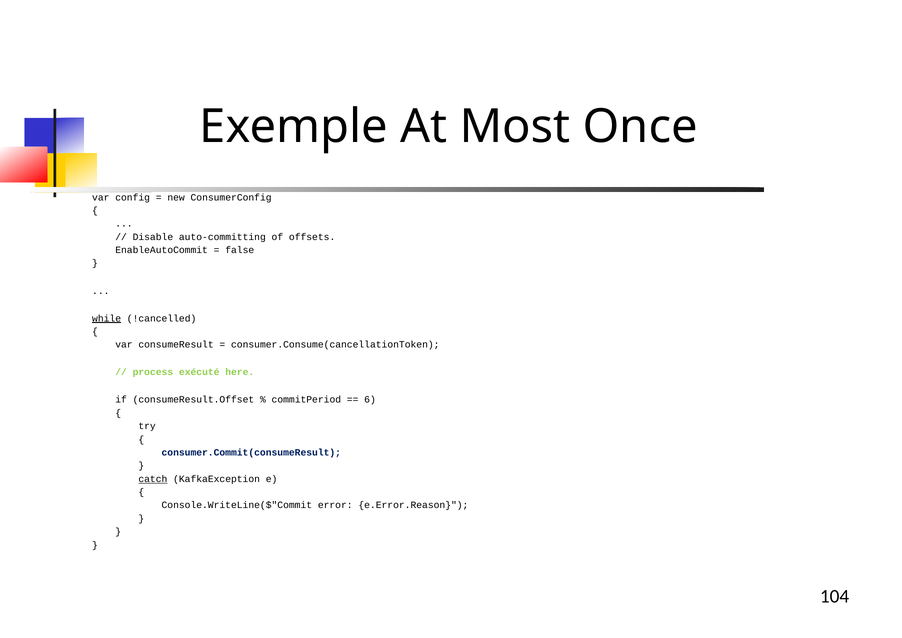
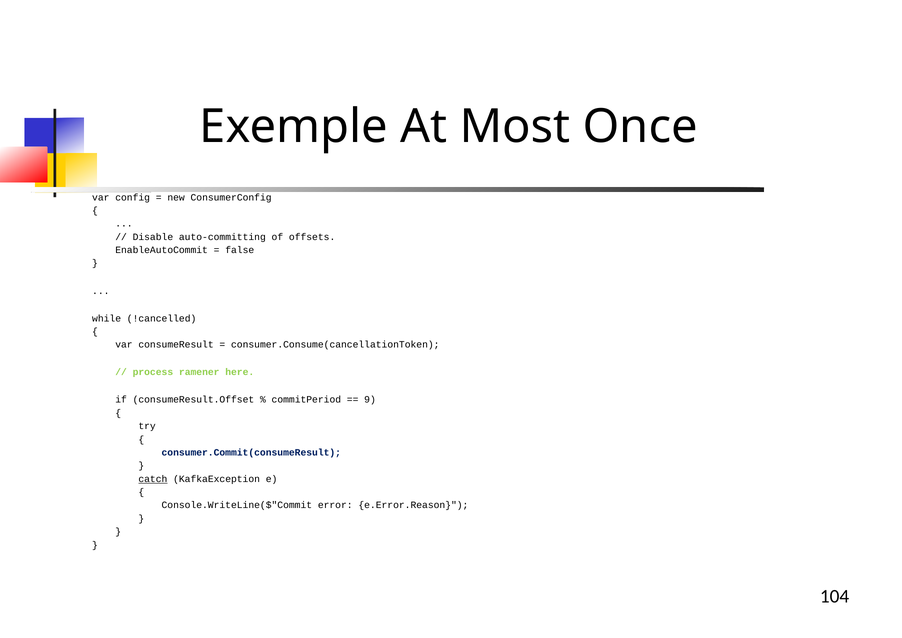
while underline: present -> none (107, 318)
exécuté: exécuté -> ramener (199, 372)
6: 6 -> 9 (370, 400)
